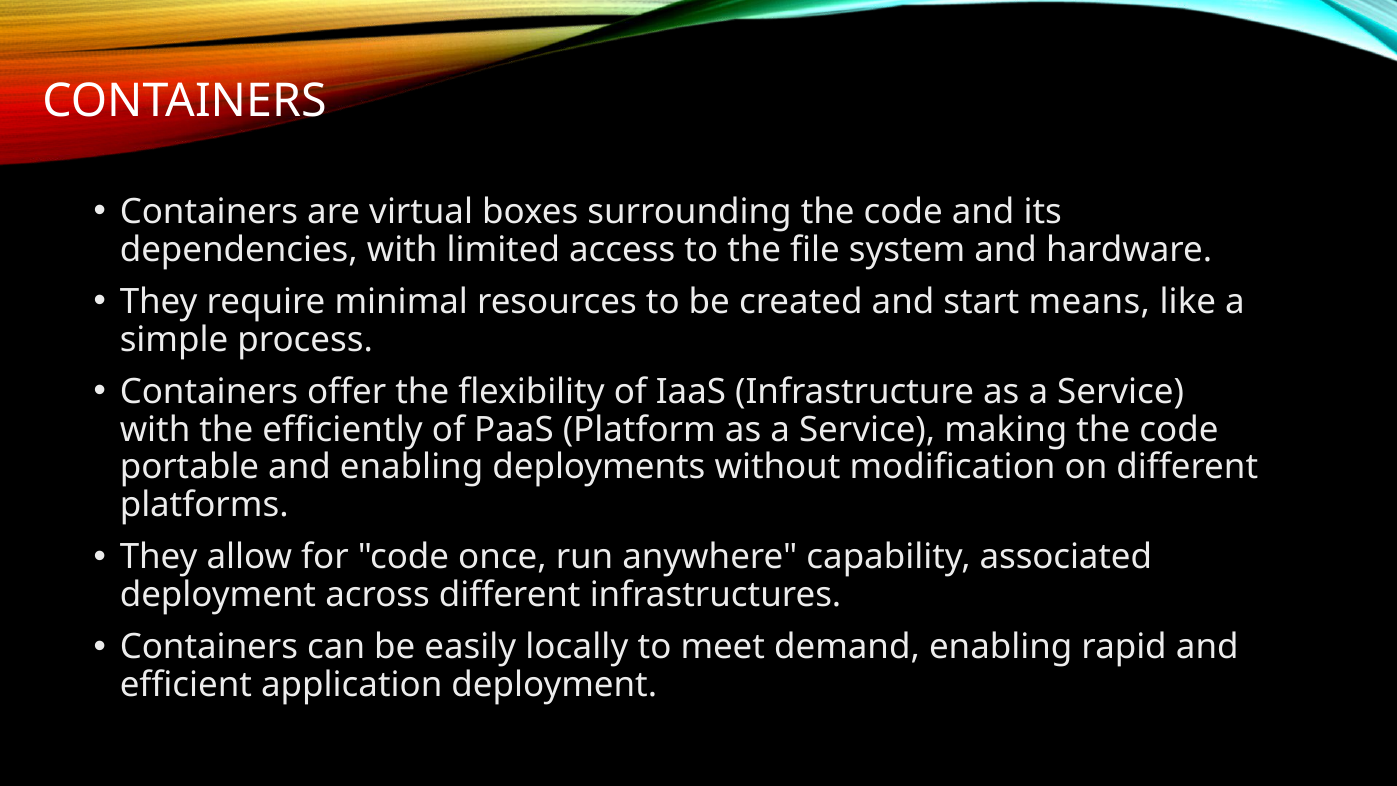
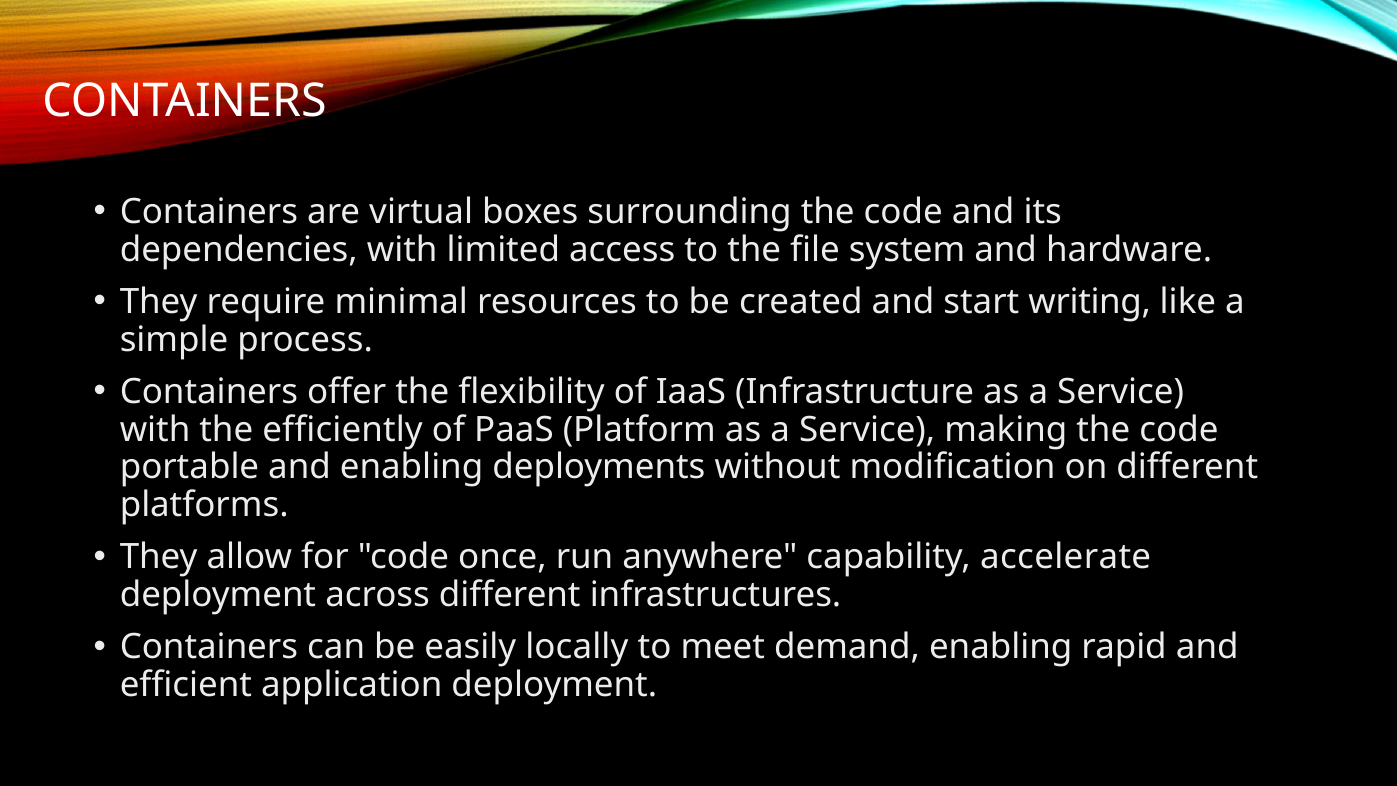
means: means -> writing (1090, 302)
associated: associated -> accelerate (1066, 557)
